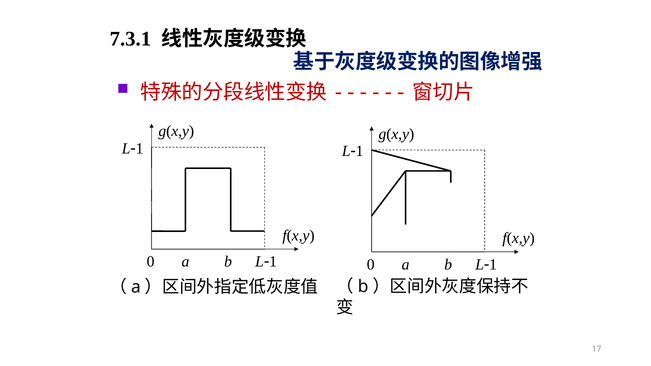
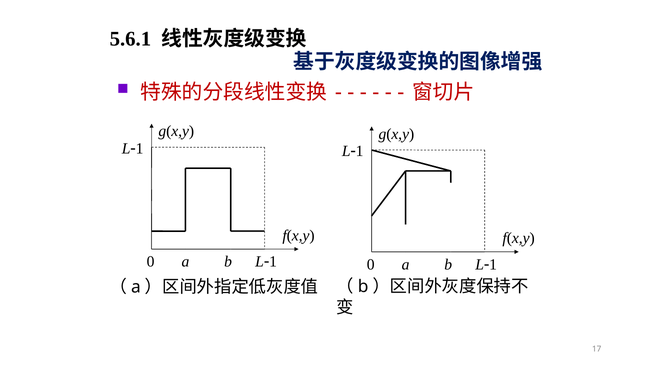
7.3.1: 7.3.1 -> 5.6.1 (130, 39)
